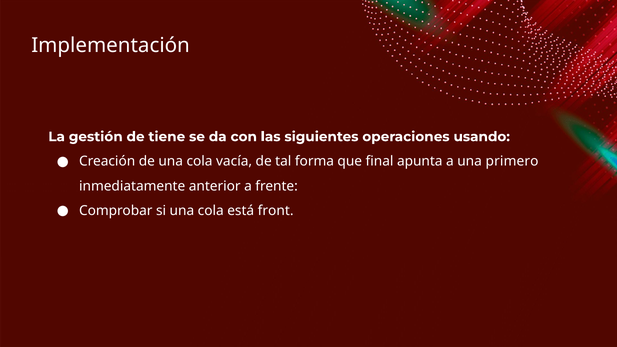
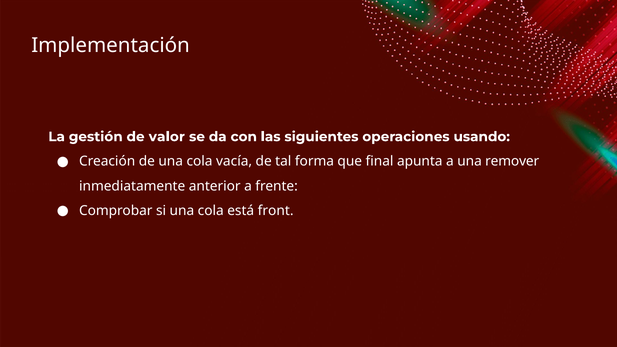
tiene: tiene -> valor (167, 137)
primero: primero -> remover (512, 161)
